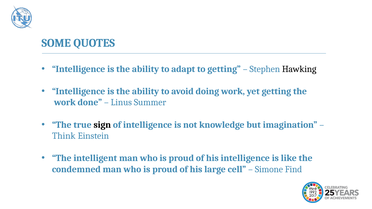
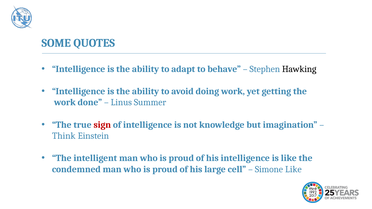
to getting: getting -> behave (224, 69)
sign colour: black -> red (102, 125)
Simone Find: Find -> Like (293, 170)
